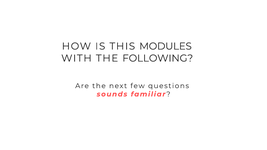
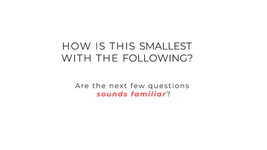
MODULES: MODULES -> SMALLEST (166, 46)
